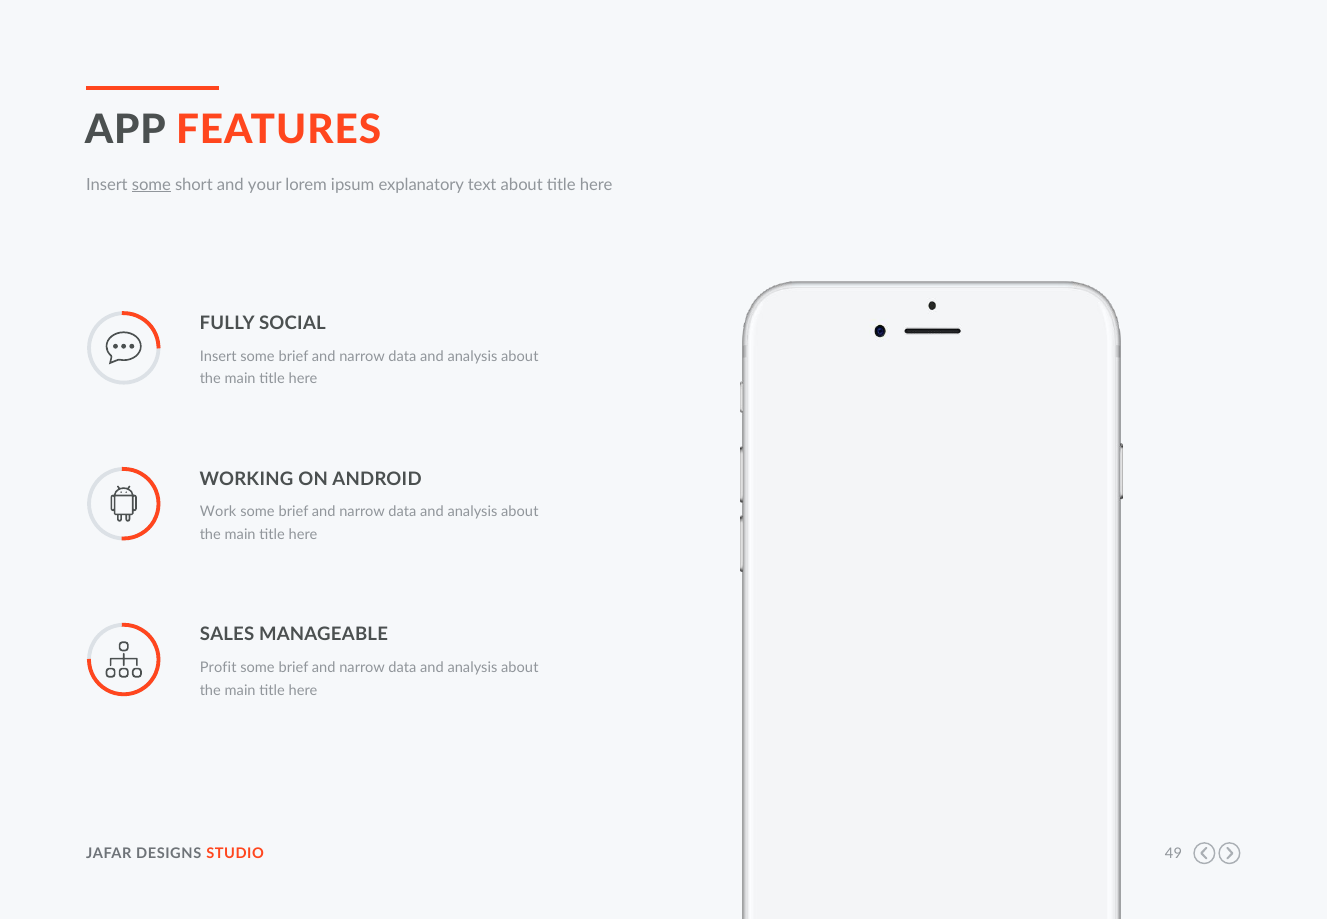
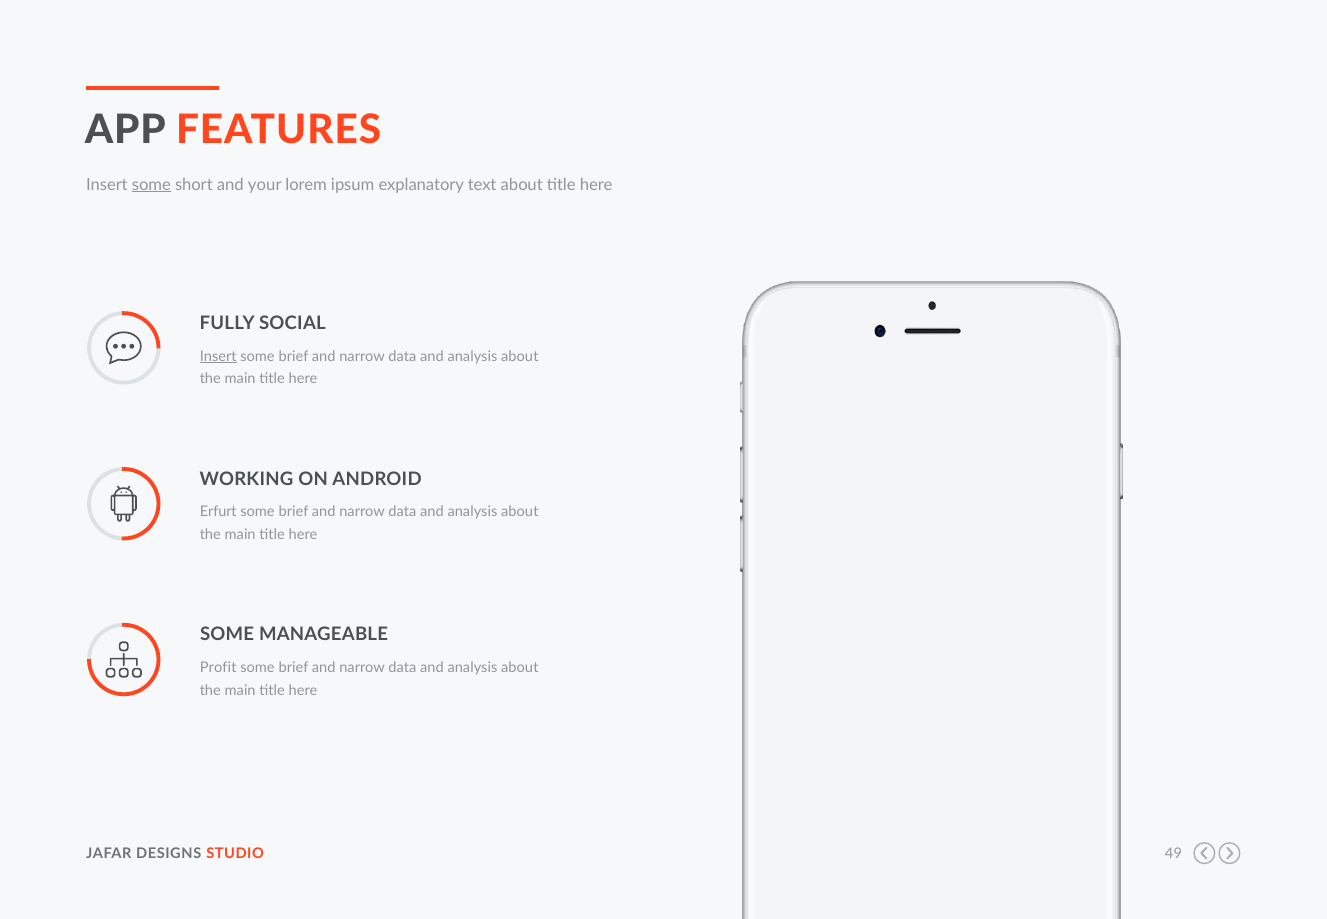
Insert underline: none -> present (218, 356)
Work: Work -> Erfurt (218, 512)
SALES: SALES -> SOME (227, 635)
